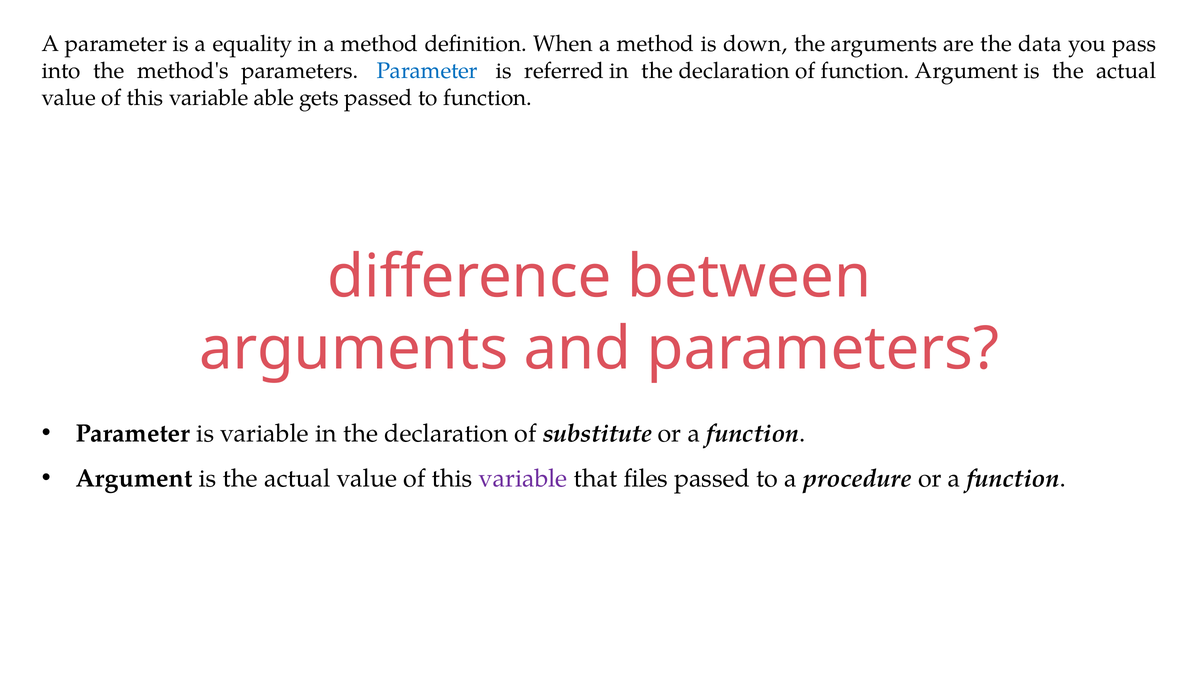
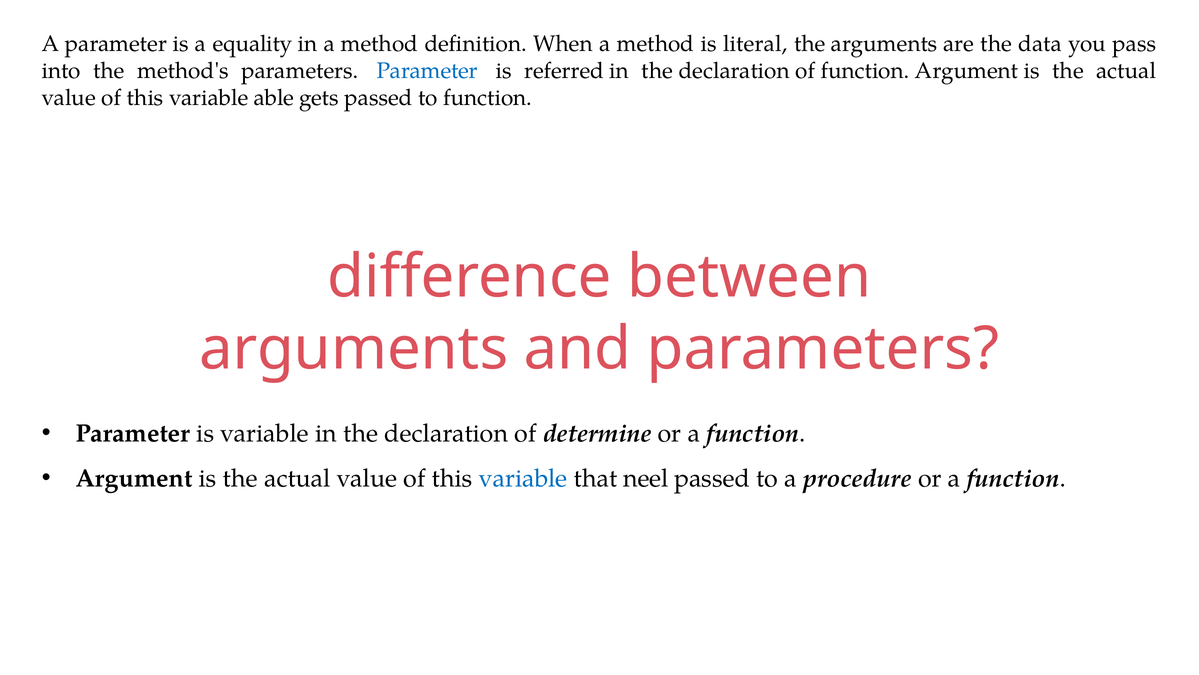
down: down -> literal (755, 44)
substitute: substitute -> determine (597, 433)
variable colour: purple -> blue (523, 478)
files: files -> neel (646, 478)
